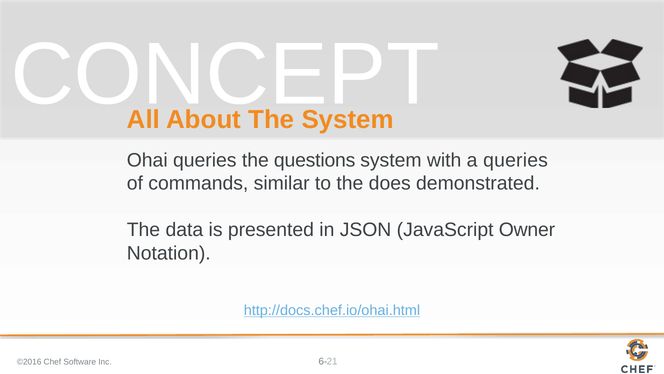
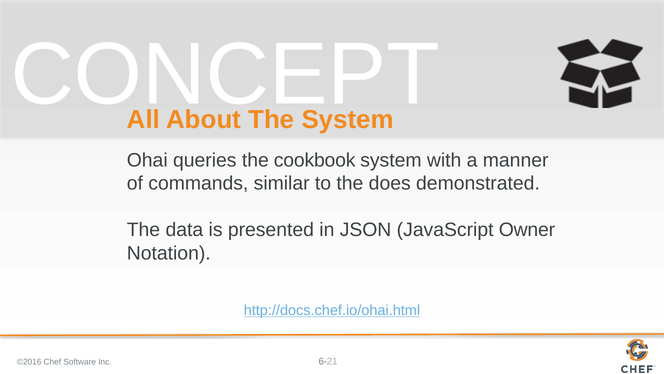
questions: questions -> cookbook (315, 160)
a queries: queries -> manner (516, 160)
